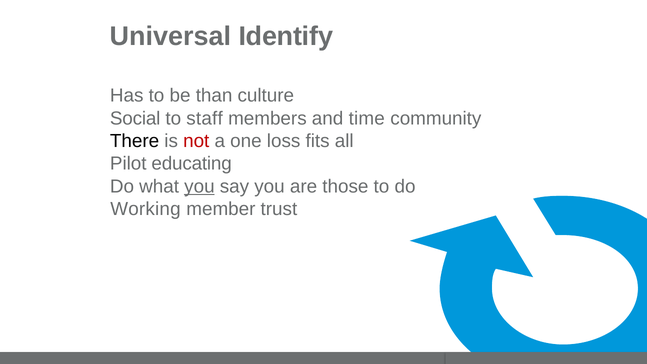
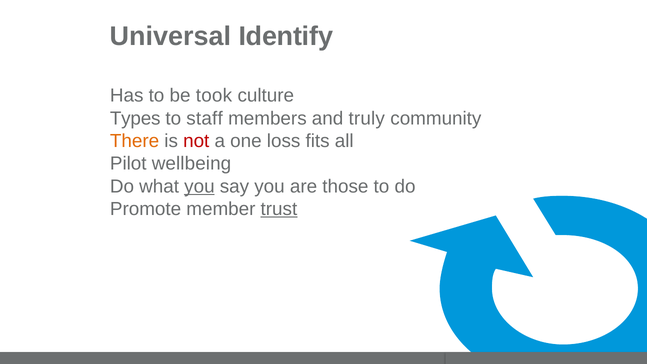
than: than -> took (214, 96)
Social: Social -> Types (135, 118)
time: time -> truly (367, 118)
There colour: black -> orange (135, 141)
educating: educating -> wellbeing (191, 164)
Working: Working -> Promote (146, 209)
trust underline: none -> present (279, 209)
